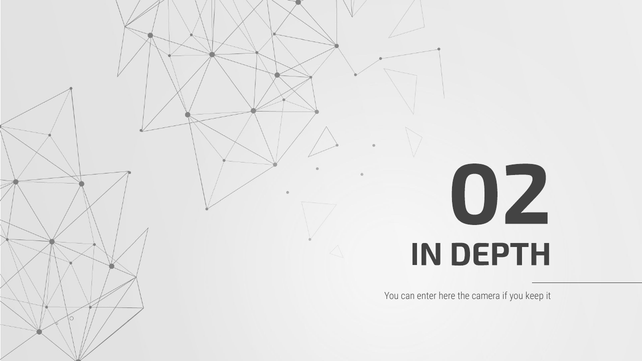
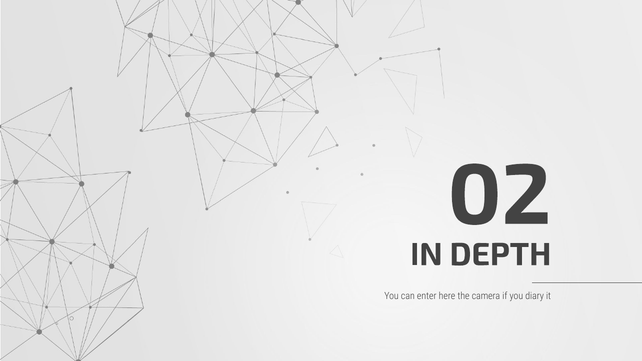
keep: keep -> diary (535, 296)
